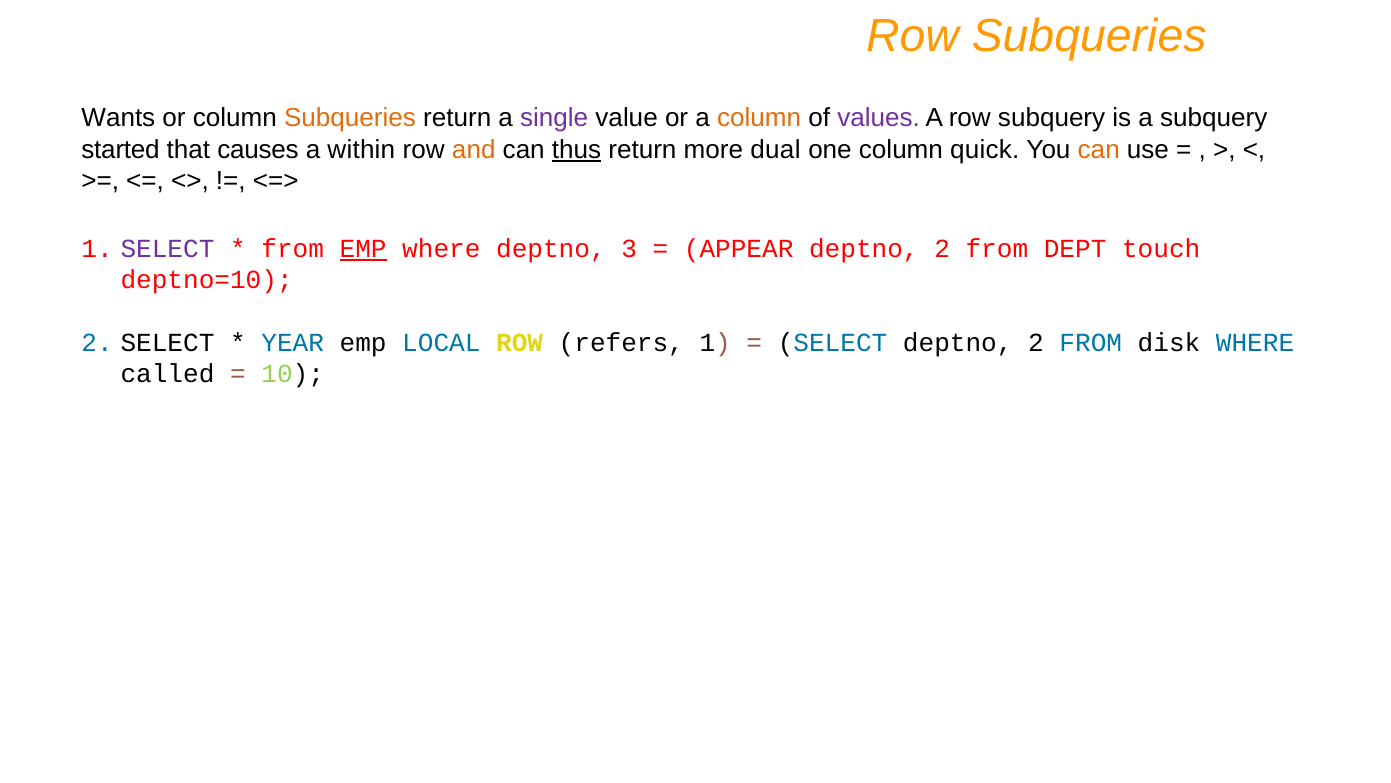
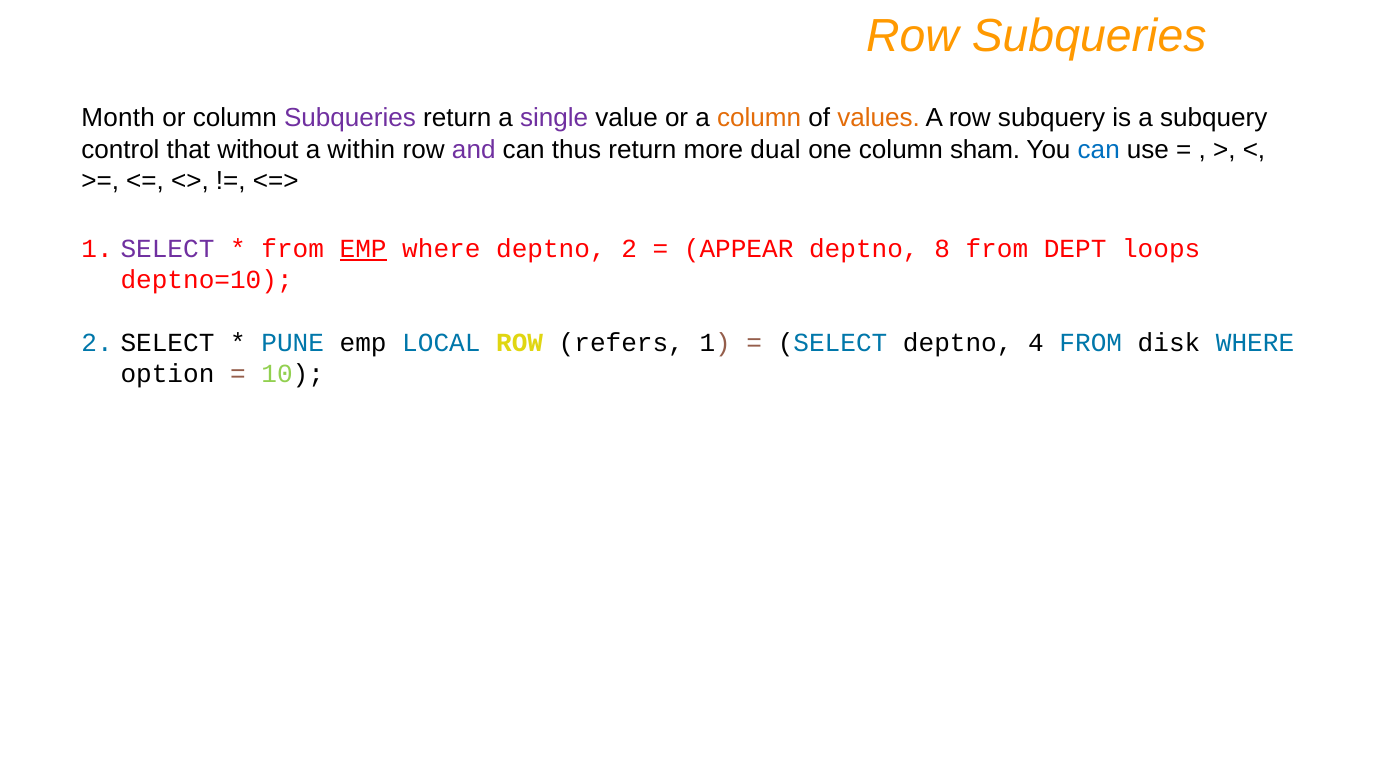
Wants: Wants -> Month (118, 118)
Subqueries colour: orange -> purple (350, 118)
values colour: purple -> orange (879, 118)
started: started -> control (120, 149)
causes: causes -> without (258, 149)
and colour: orange -> purple (474, 149)
thus underline: present -> none (577, 149)
quick: quick -> sham (985, 149)
can colour: orange -> blue (1099, 149)
deptno 3: 3 -> 2 (629, 249)
2: 2 -> 8 (942, 249)
touch: touch -> loops (1161, 249)
YEAR: YEAR -> PUNE (293, 342)
SELECT deptno 2: 2 -> 4 (1036, 342)
called: called -> option (167, 374)
